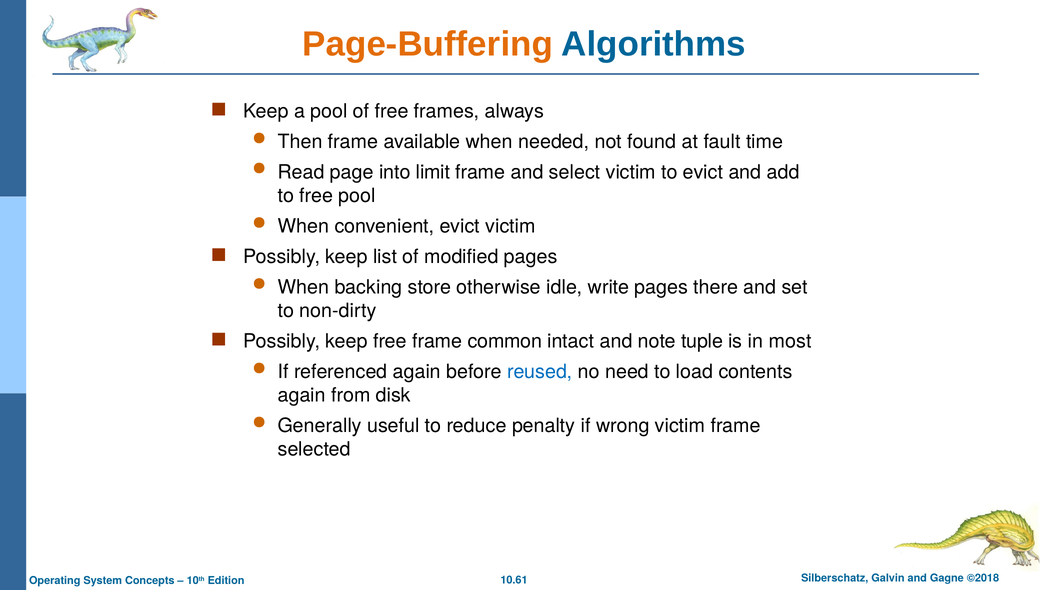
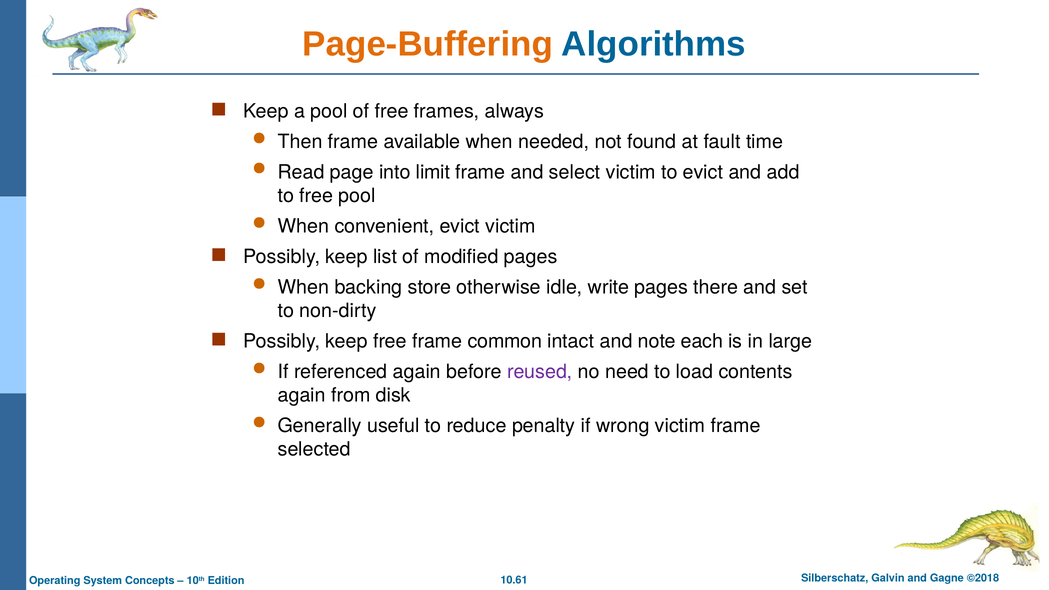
tuple: tuple -> each (702, 341)
most: most -> large (790, 341)
reused colour: blue -> purple (540, 372)
